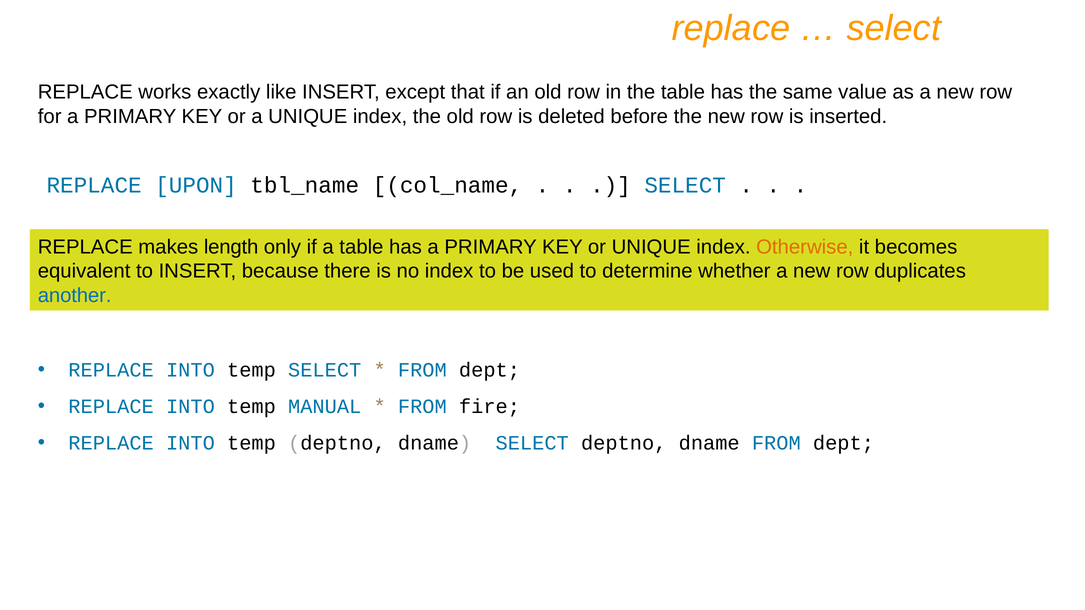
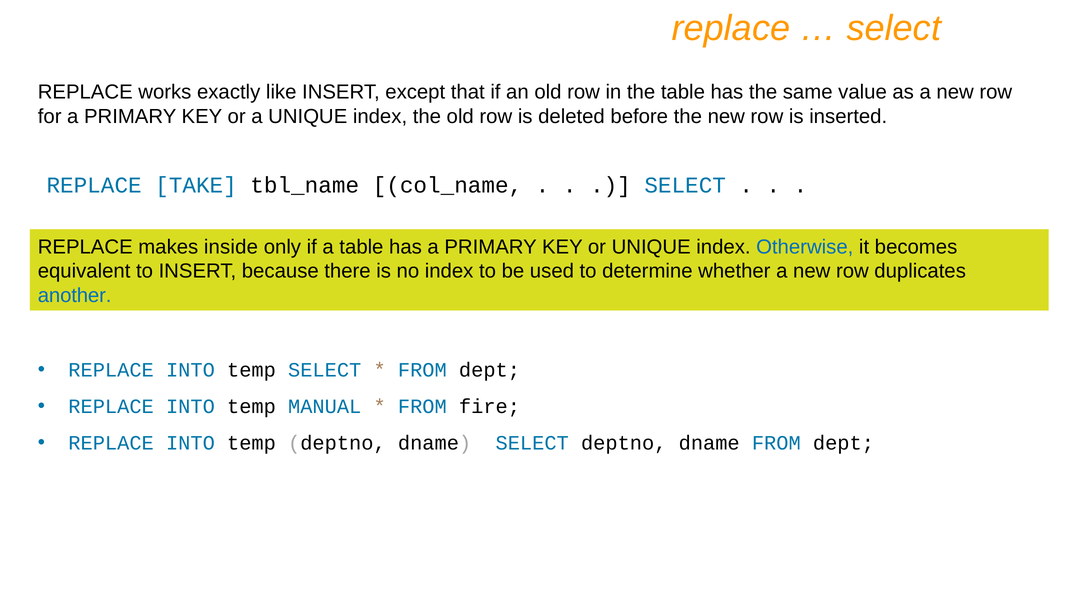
UPON: UPON -> TAKE (196, 185)
length: length -> inside (231, 247)
Otherwise colour: orange -> blue (805, 247)
